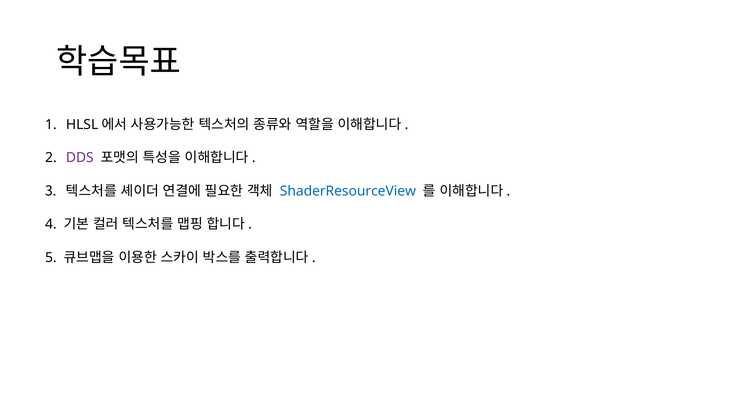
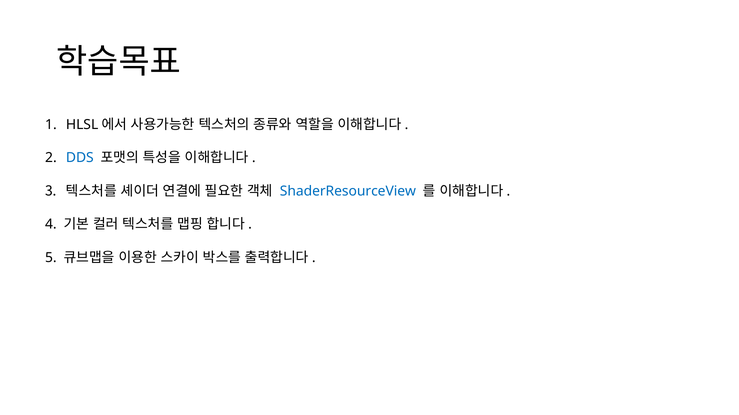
DDS colour: purple -> blue (80, 158)
